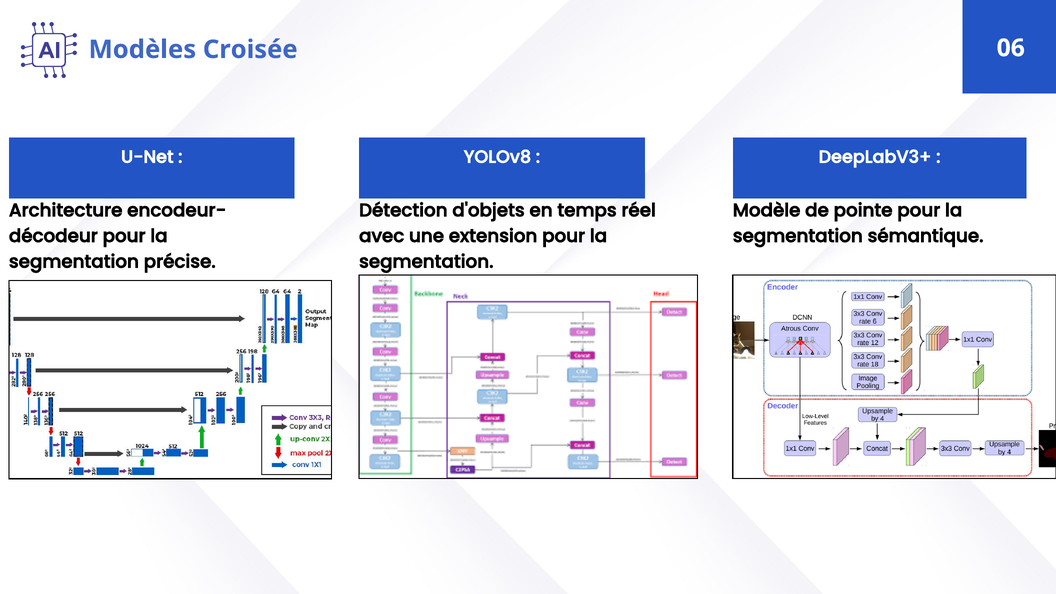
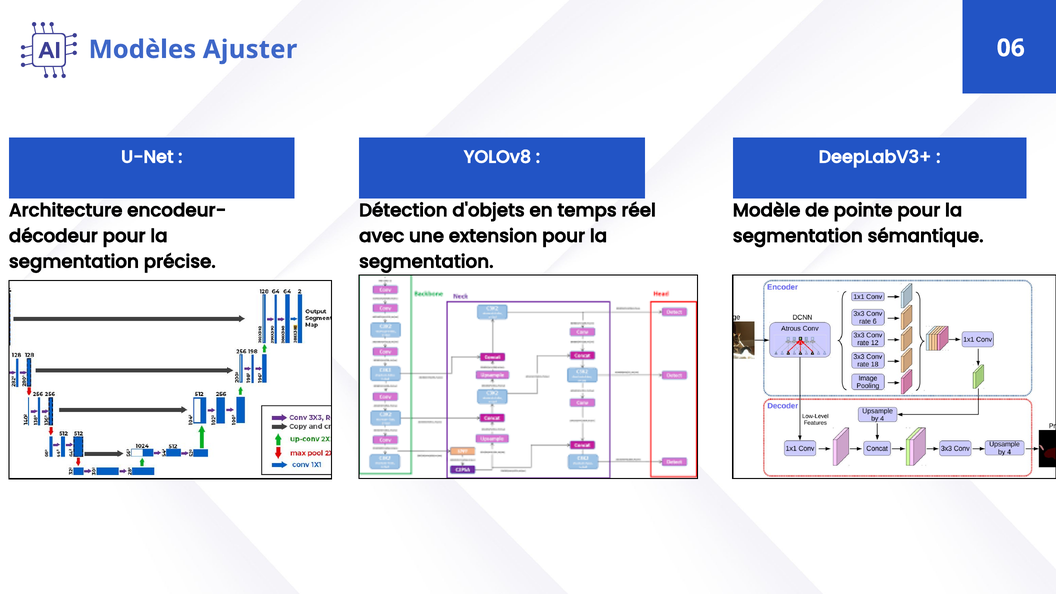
Croisée: Croisée -> Ajuster (250, 50)
